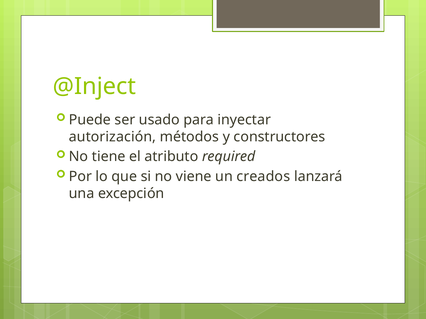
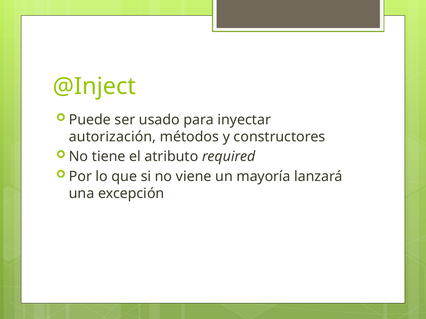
creados: creados -> mayoría (263, 177)
